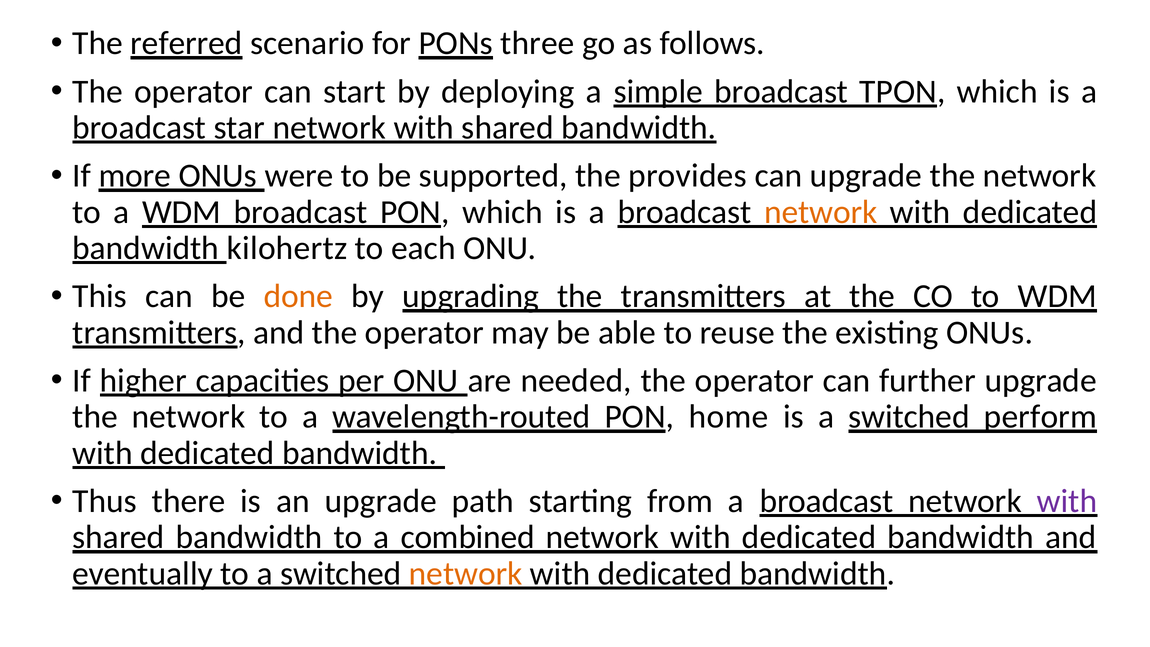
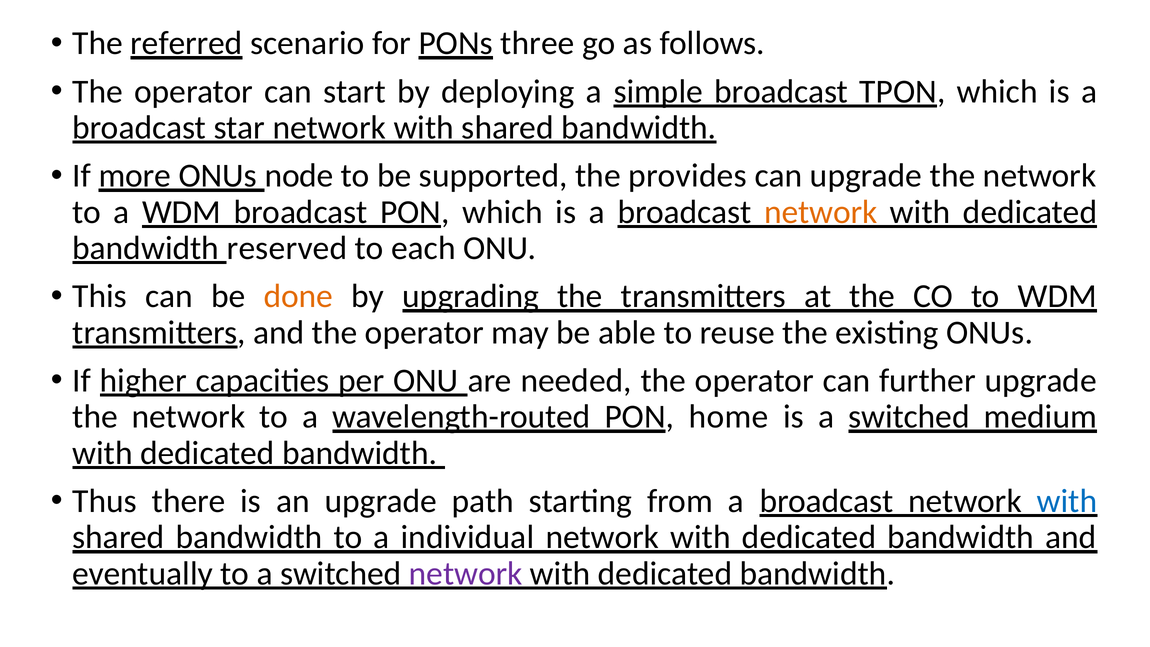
were: were -> node (299, 176)
kilohertz: kilohertz -> reserved (287, 248)
perform: perform -> medium (1040, 417)
with colour: purple -> blue (1067, 501)
combined: combined -> individual (467, 537)
network colour: orange -> purple (466, 573)
